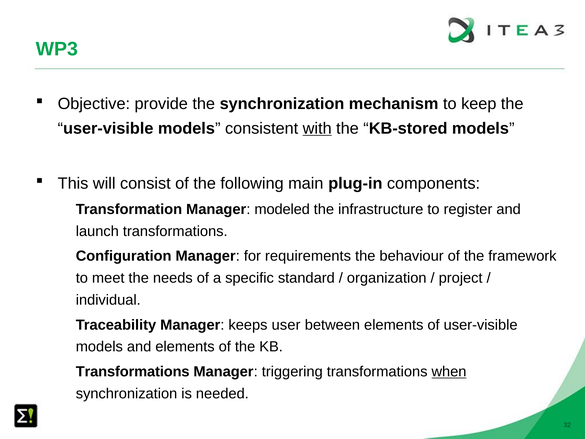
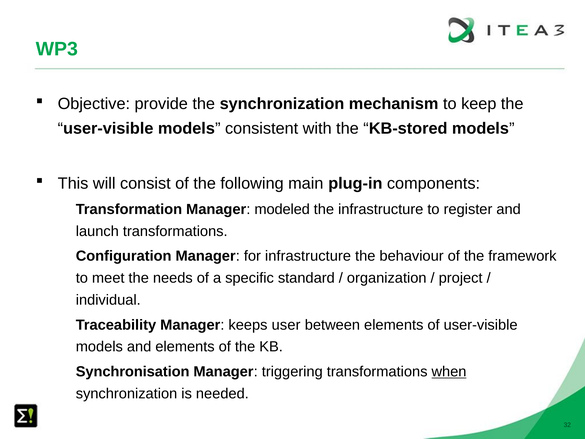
with underline: present -> none (317, 128)
for requirements: requirements -> infrastructure (308, 256)
Transformations: Transformations -> Synchronisation (133, 371)
